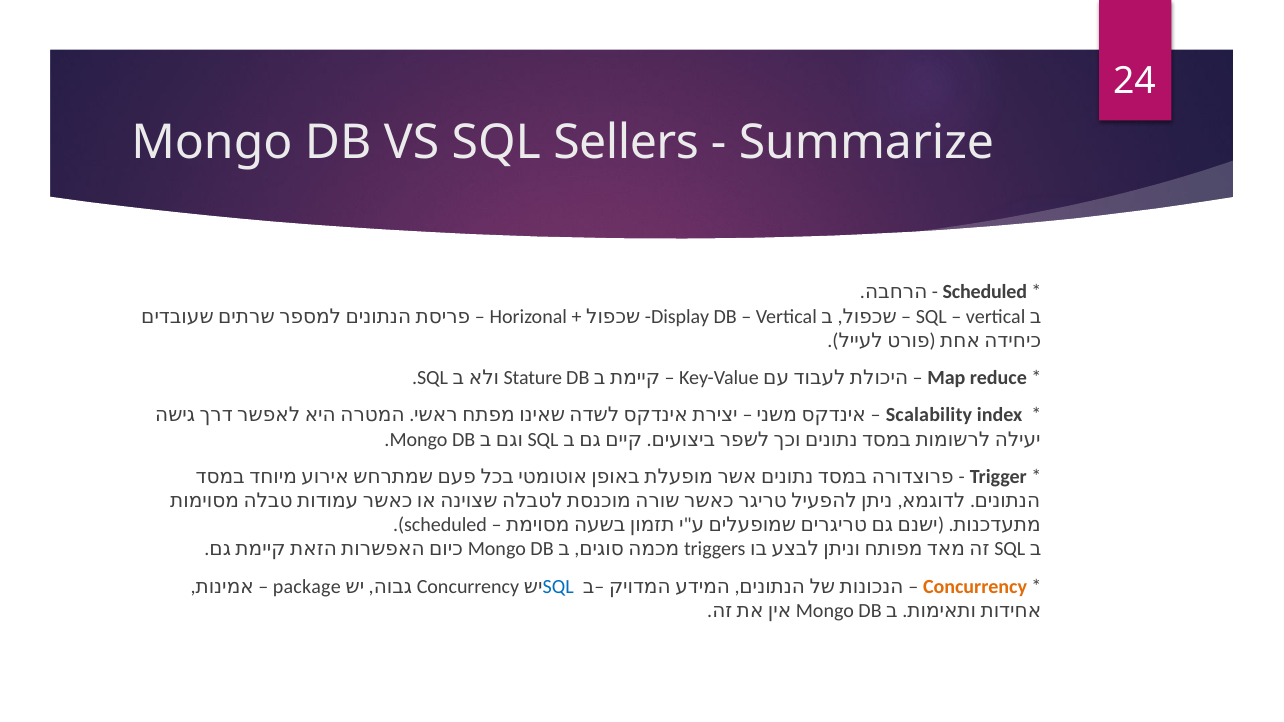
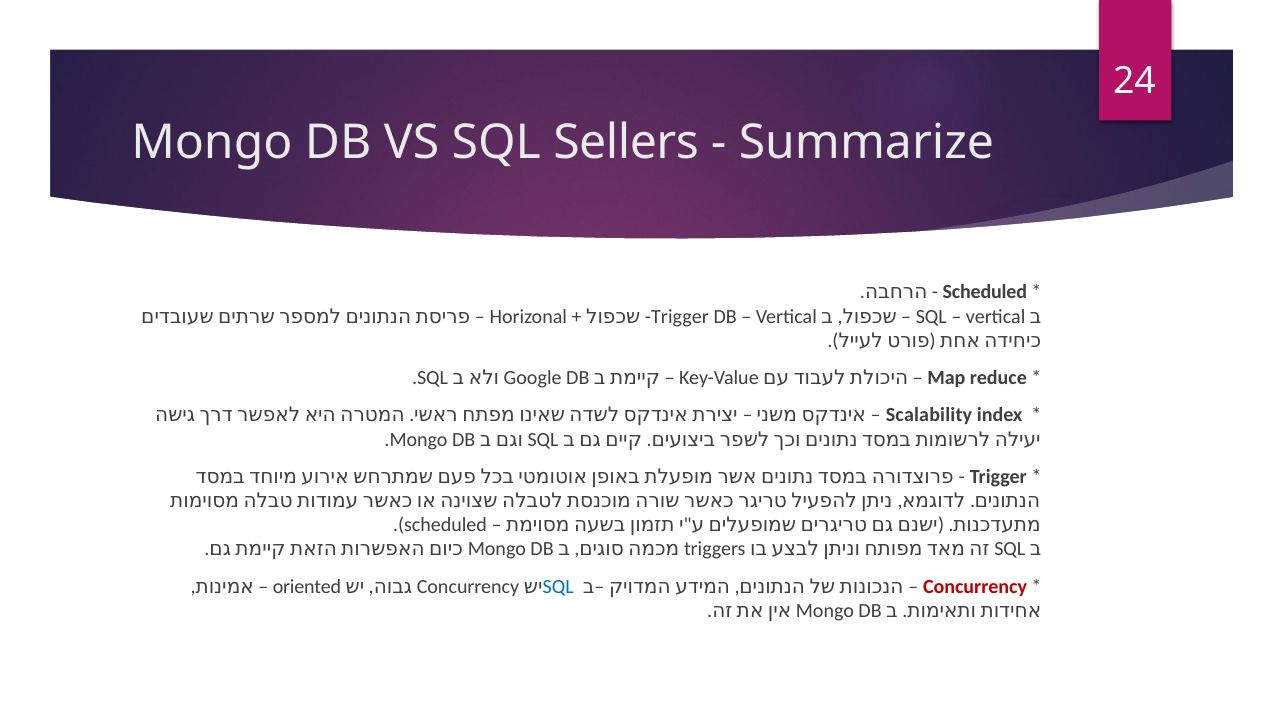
Display: Display -> Trigger (680, 317)
Stature: Stature -> Google (533, 378)
package: package -> oriented (307, 587)
Concurrency colour: orange -> red (975, 587)
